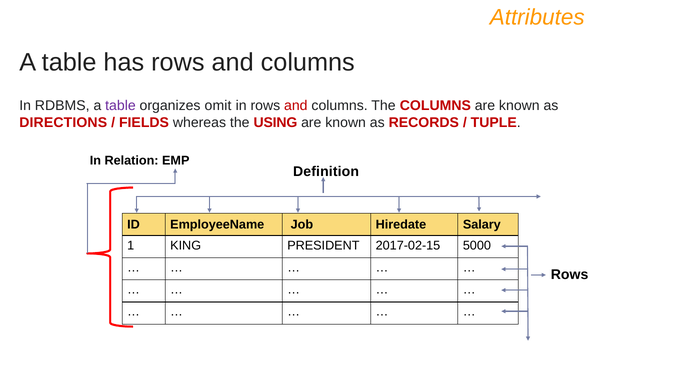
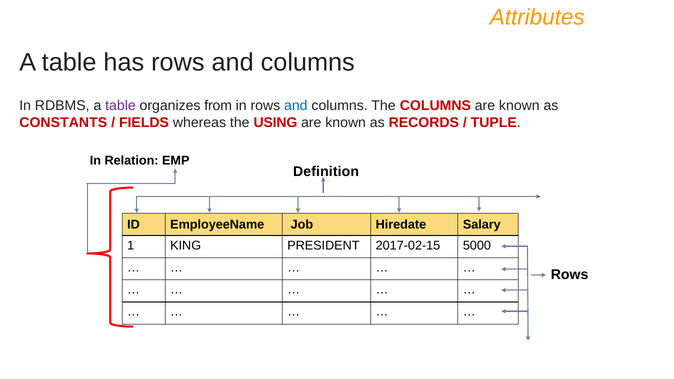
omit: omit -> from (218, 106)
and colour: red -> blue (296, 106)
DIRECTIONS: DIRECTIONS -> CONSTANTS (63, 123)
